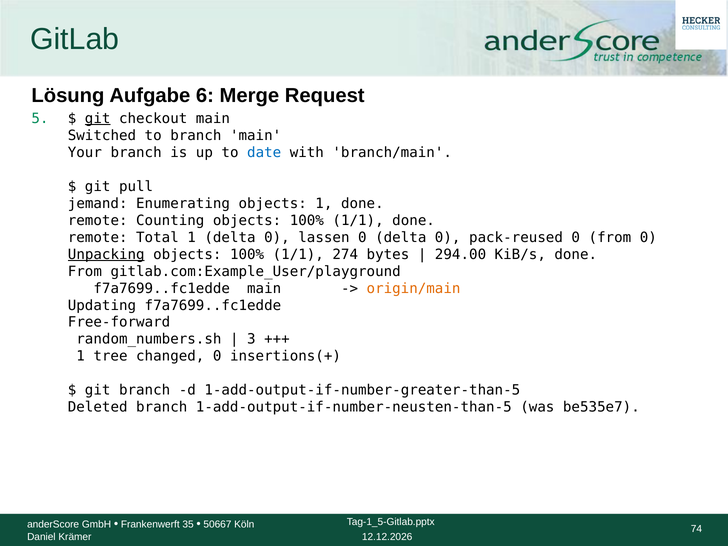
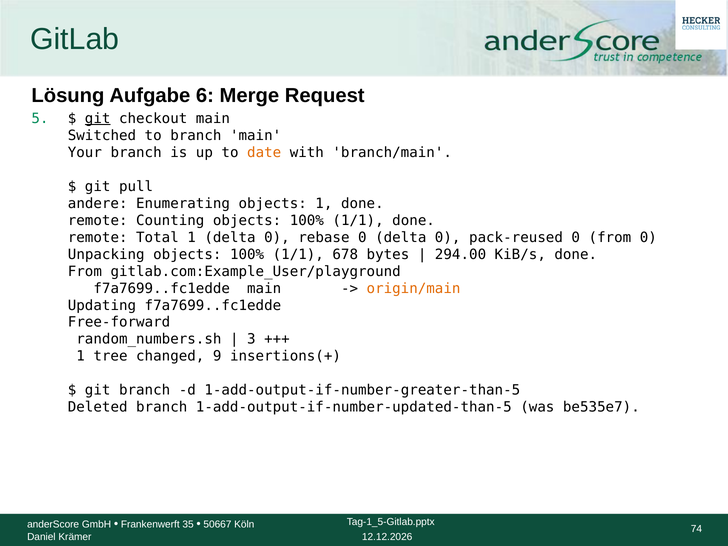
date colour: blue -> orange (264, 152)
jemand: jemand -> andere (98, 203)
lassen: lassen -> rebase (324, 237)
Unpacking underline: present -> none (106, 254)
274: 274 -> 678 (345, 254)
changed 0: 0 -> 9 (217, 356)
1-add-output-if-number-neusten-than-5: 1-add-output-if-number-neusten-than-5 -> 1-add-output-if-number-updated-than-5 (354, 407)
